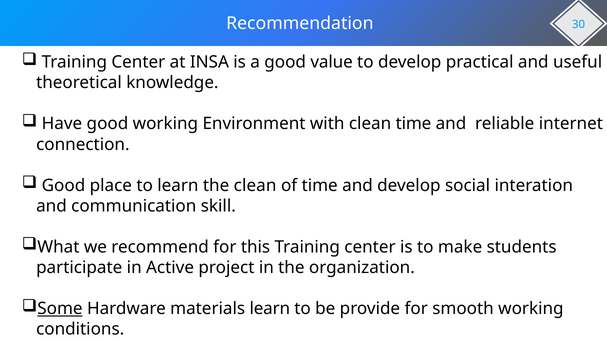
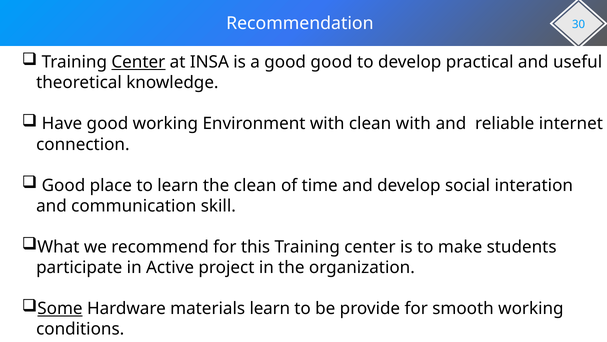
Center underline: none -> present (138, 62)
good value: value -> good (331, 62)
clean time: time -> with (413, 124)
